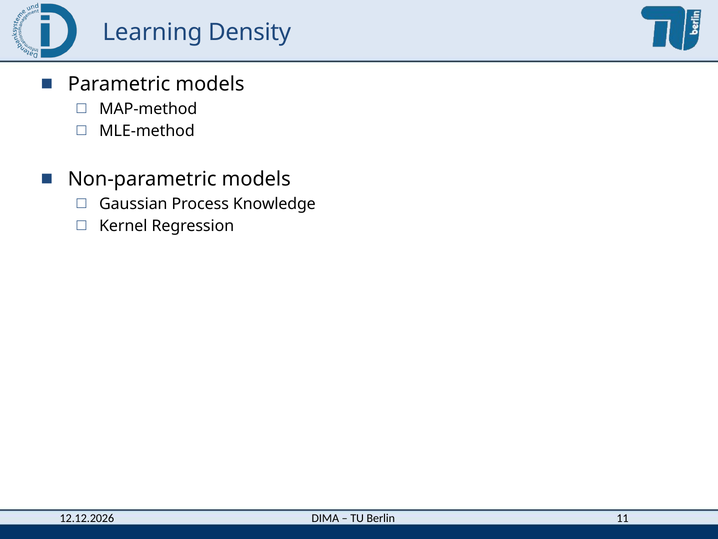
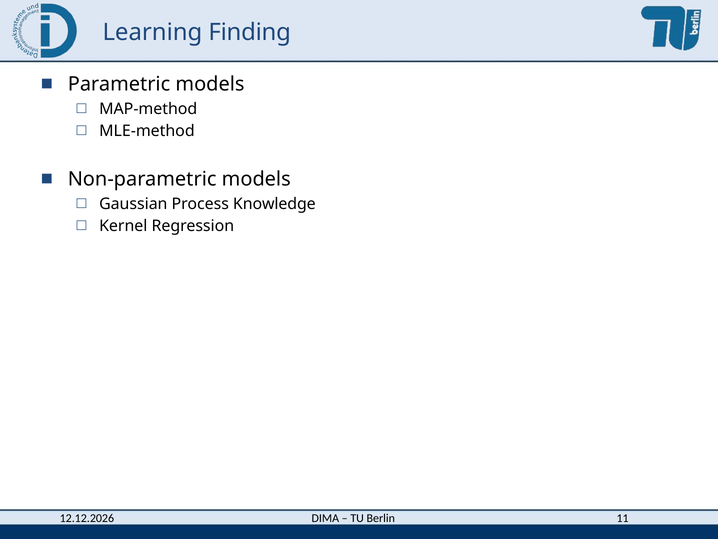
Density: Density -> Finding (250, 32)
